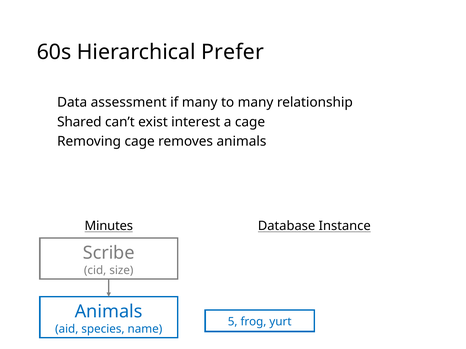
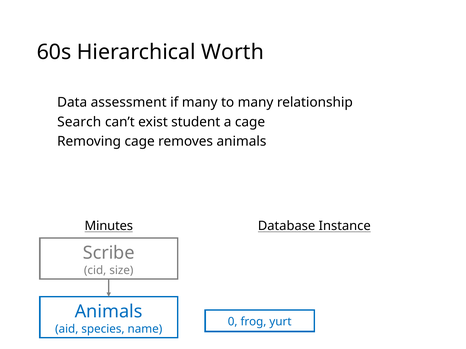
Prefer: Prefer -> Worth (233, 52)
Shared: Shared -> Search (79, 122)
interest: interest -> student (196, 122)
5: 5 -> 0 (233, 322)
